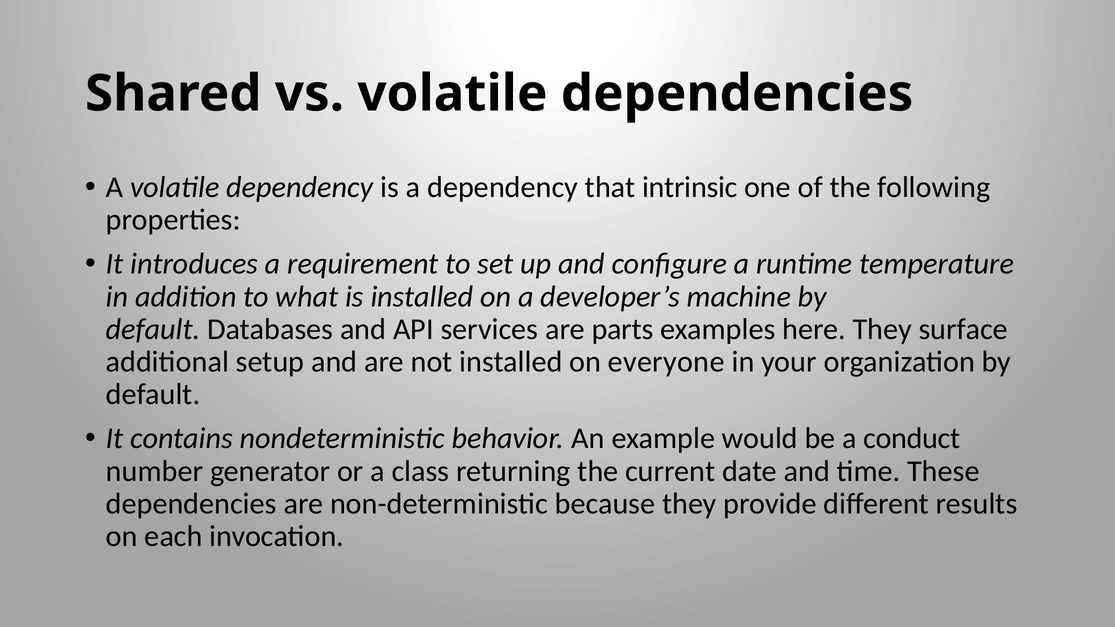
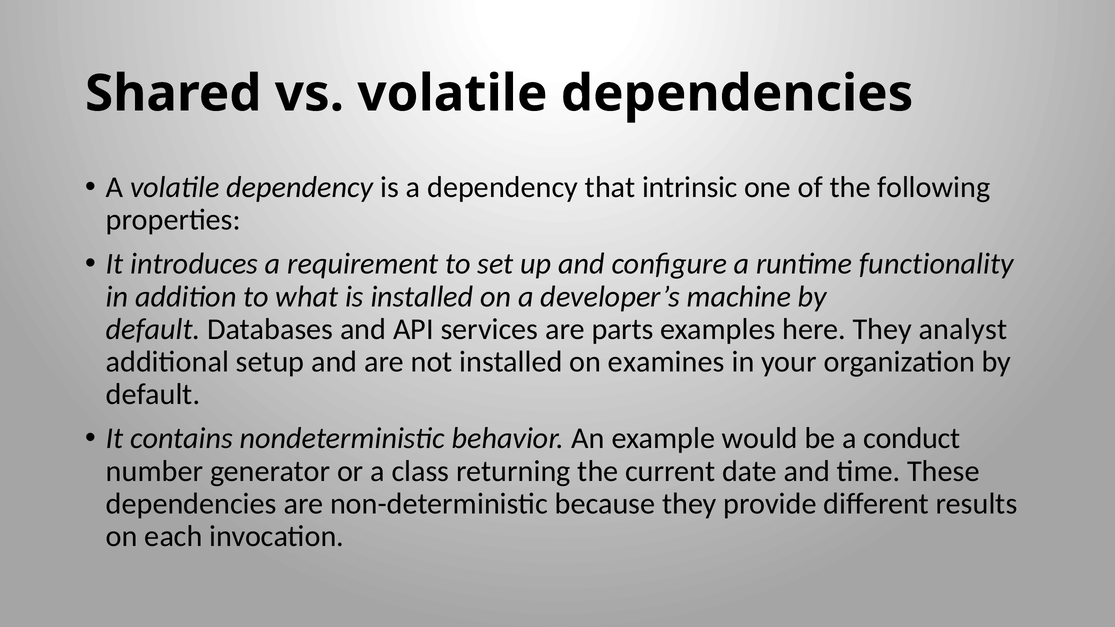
temperature: temperature -> functionality (937, 264)
surface: surface -> analyst (963, 329)
everyone: everyone -> examines (666, 362)
